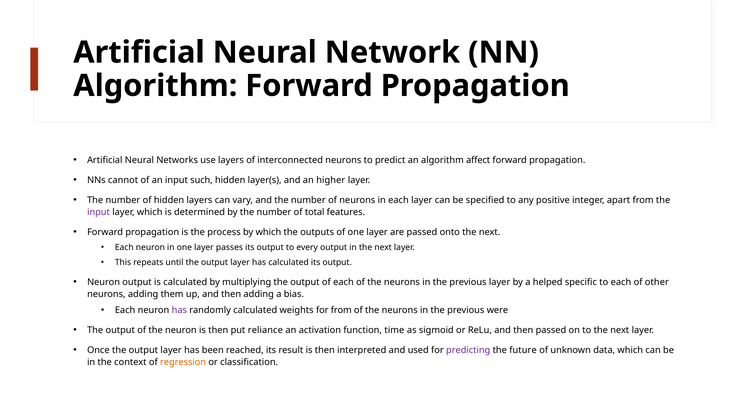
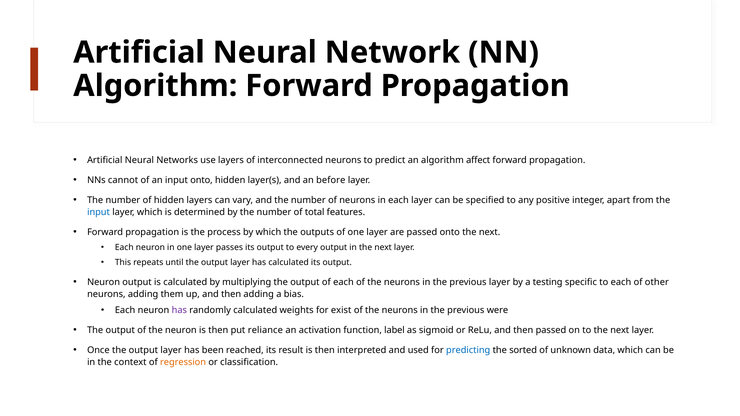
input such: such -> onto (201, 180)
higher: higher -> before (331, 180)
input colour: purple -> blue (99, 212)
helped: helped -> testing (548, 282)
for from: from -> exist (341, 311)
time: time -> label (394, 330)
predicting colour: purple -> blue (468, 350)
future: future -> sorted (523, 350)
